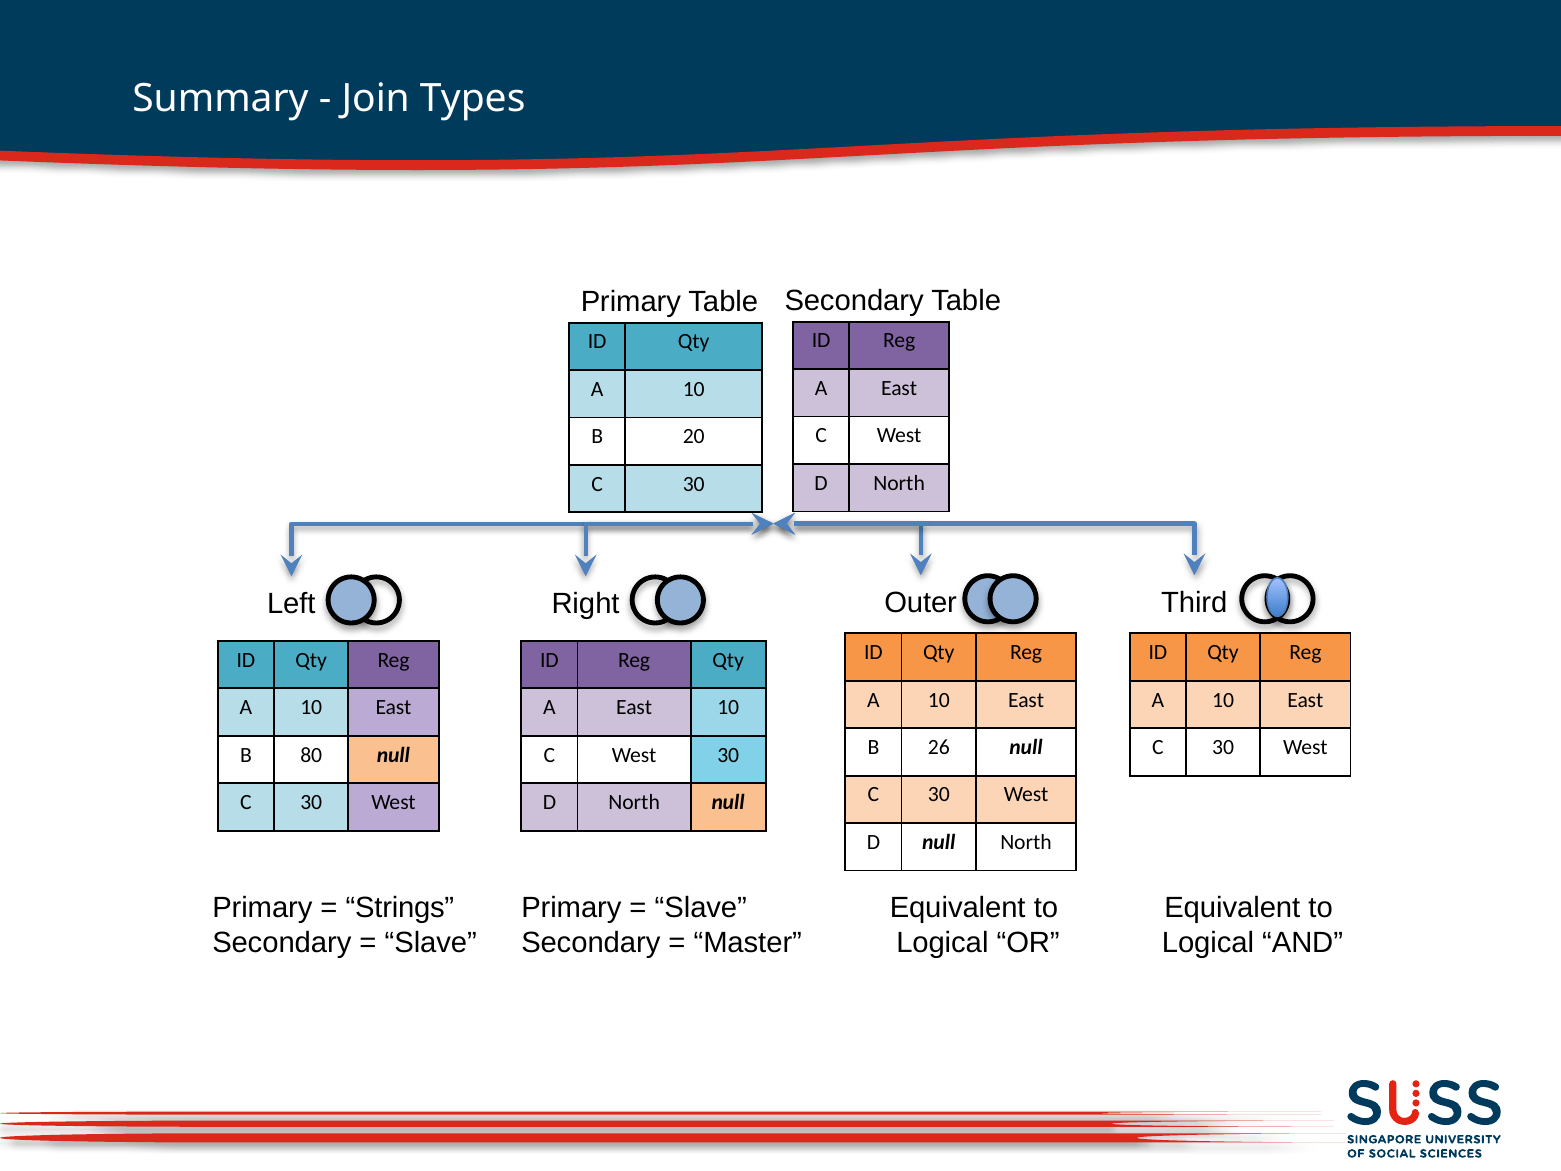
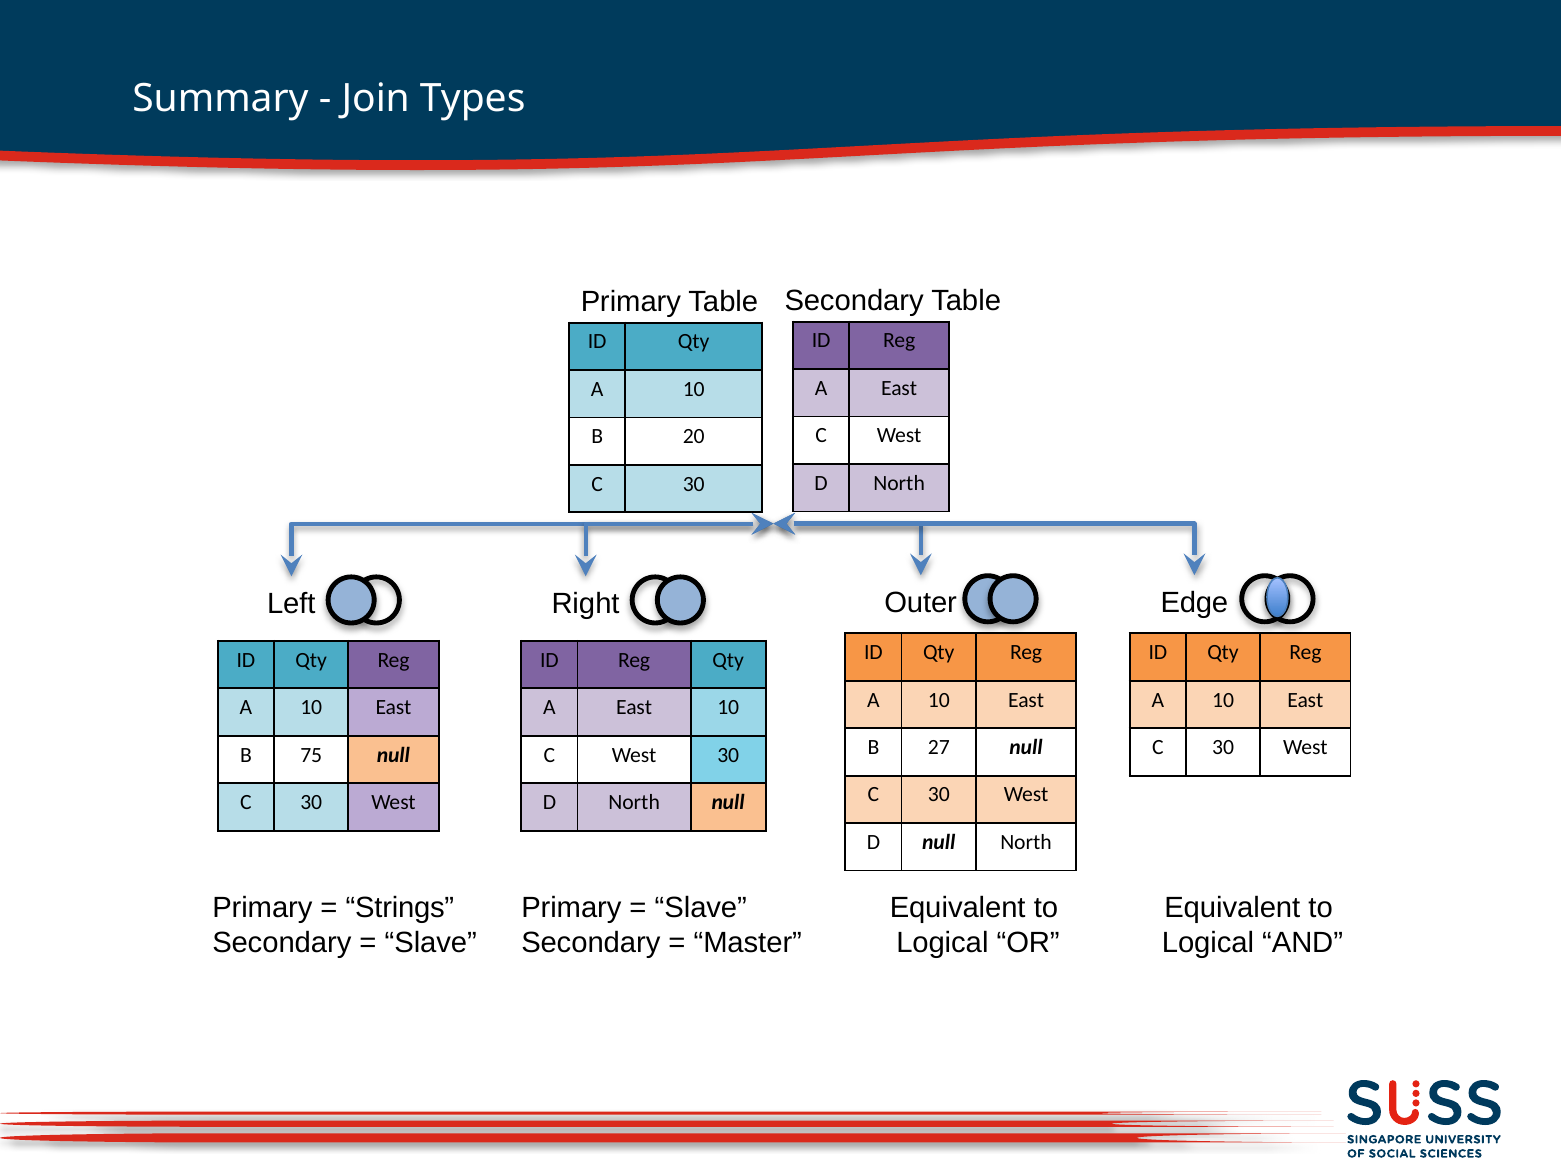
Third: Third -> Edge (1194, 602)
26: 26 -> 27 (939, 747)
80: 80 -> 75 (311, 755)
